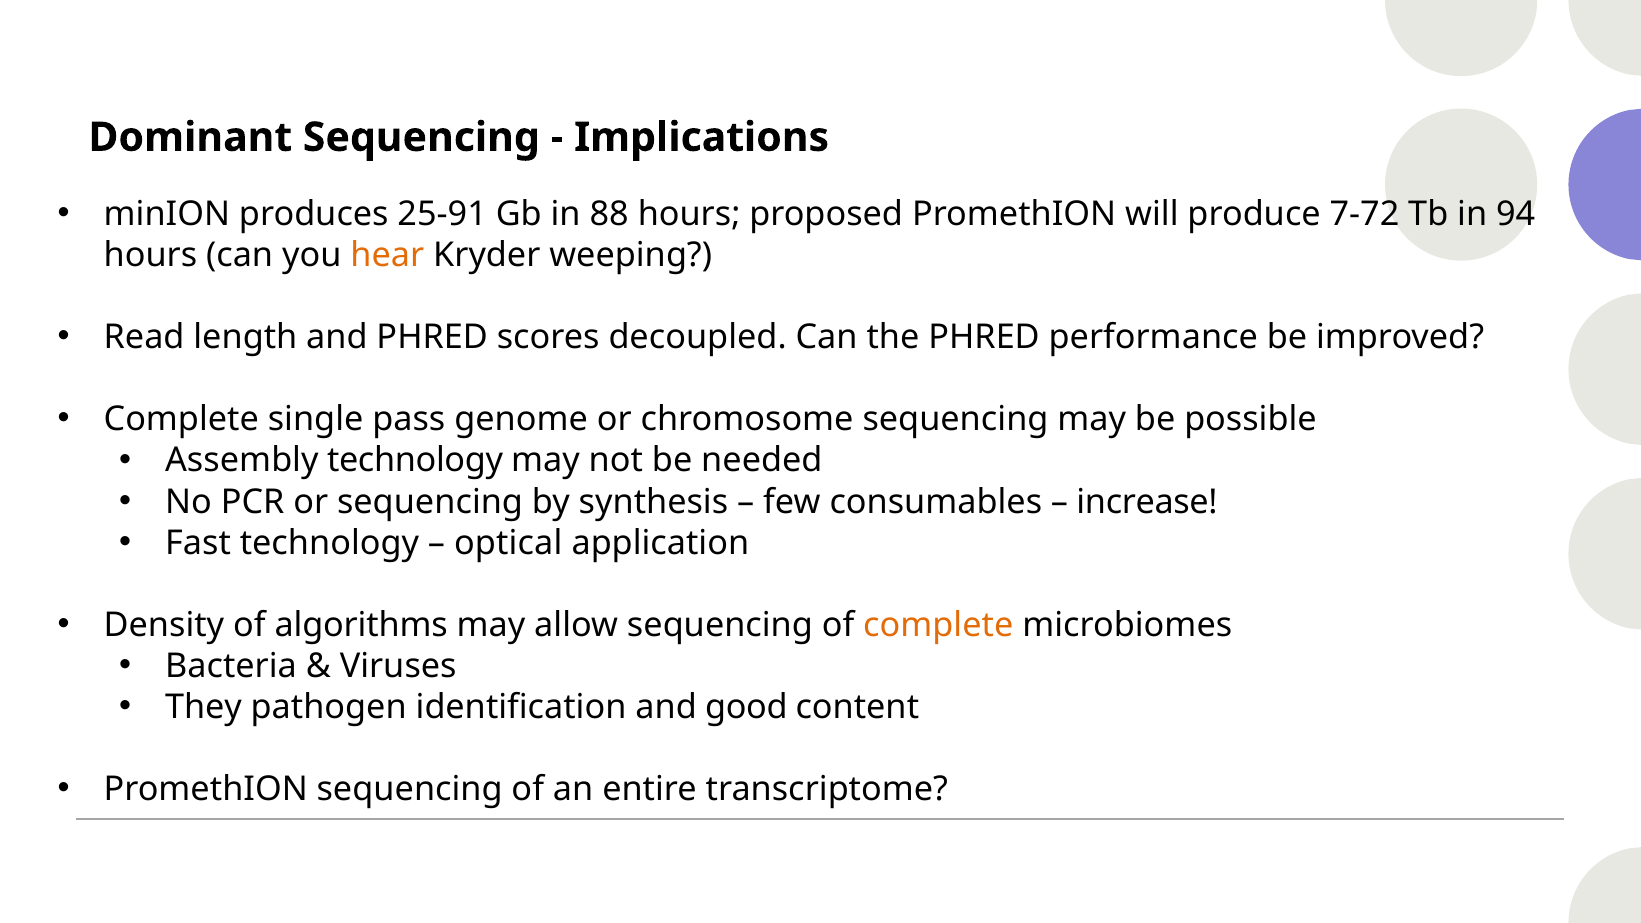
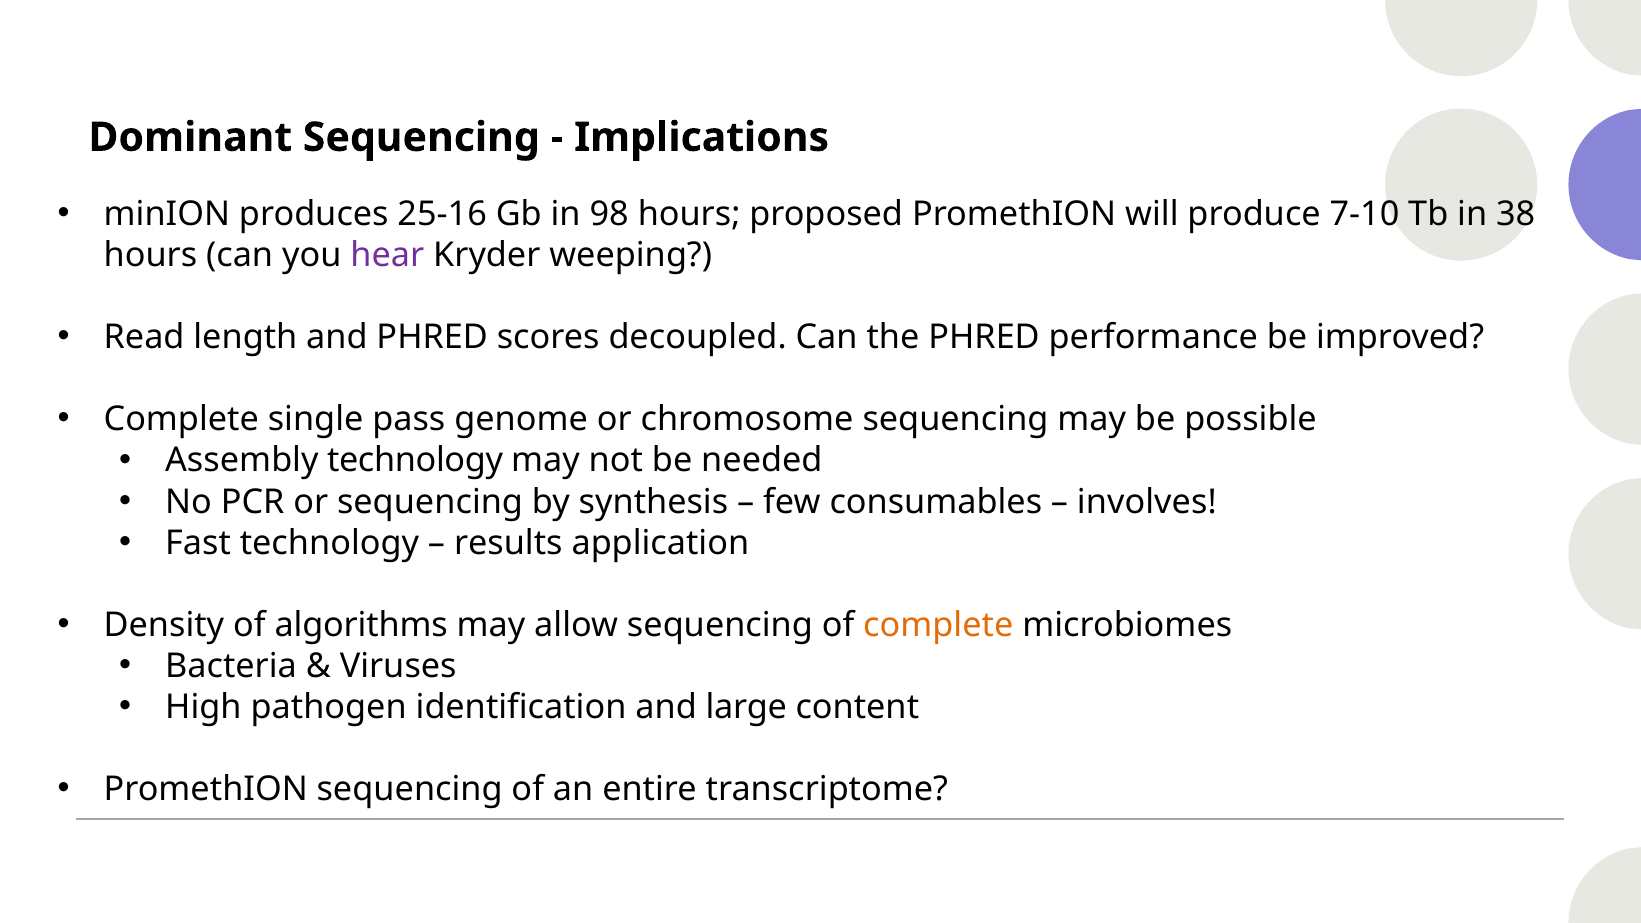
25-91: 25-91 -> 25-16 (442, 214)
88: 88 -> 98 (609, 214)
7-72: 7-72 -> 7-10 (1364, 214)
94: 94 -> 38 (1516, 214)
hear colour: orange -> purple (387, 256)
increase: increase -> involves (1147, 502)
optical: optical -> results (508, 543)
They: They -> High (203, 707)
good: good -> large (746, 707)
